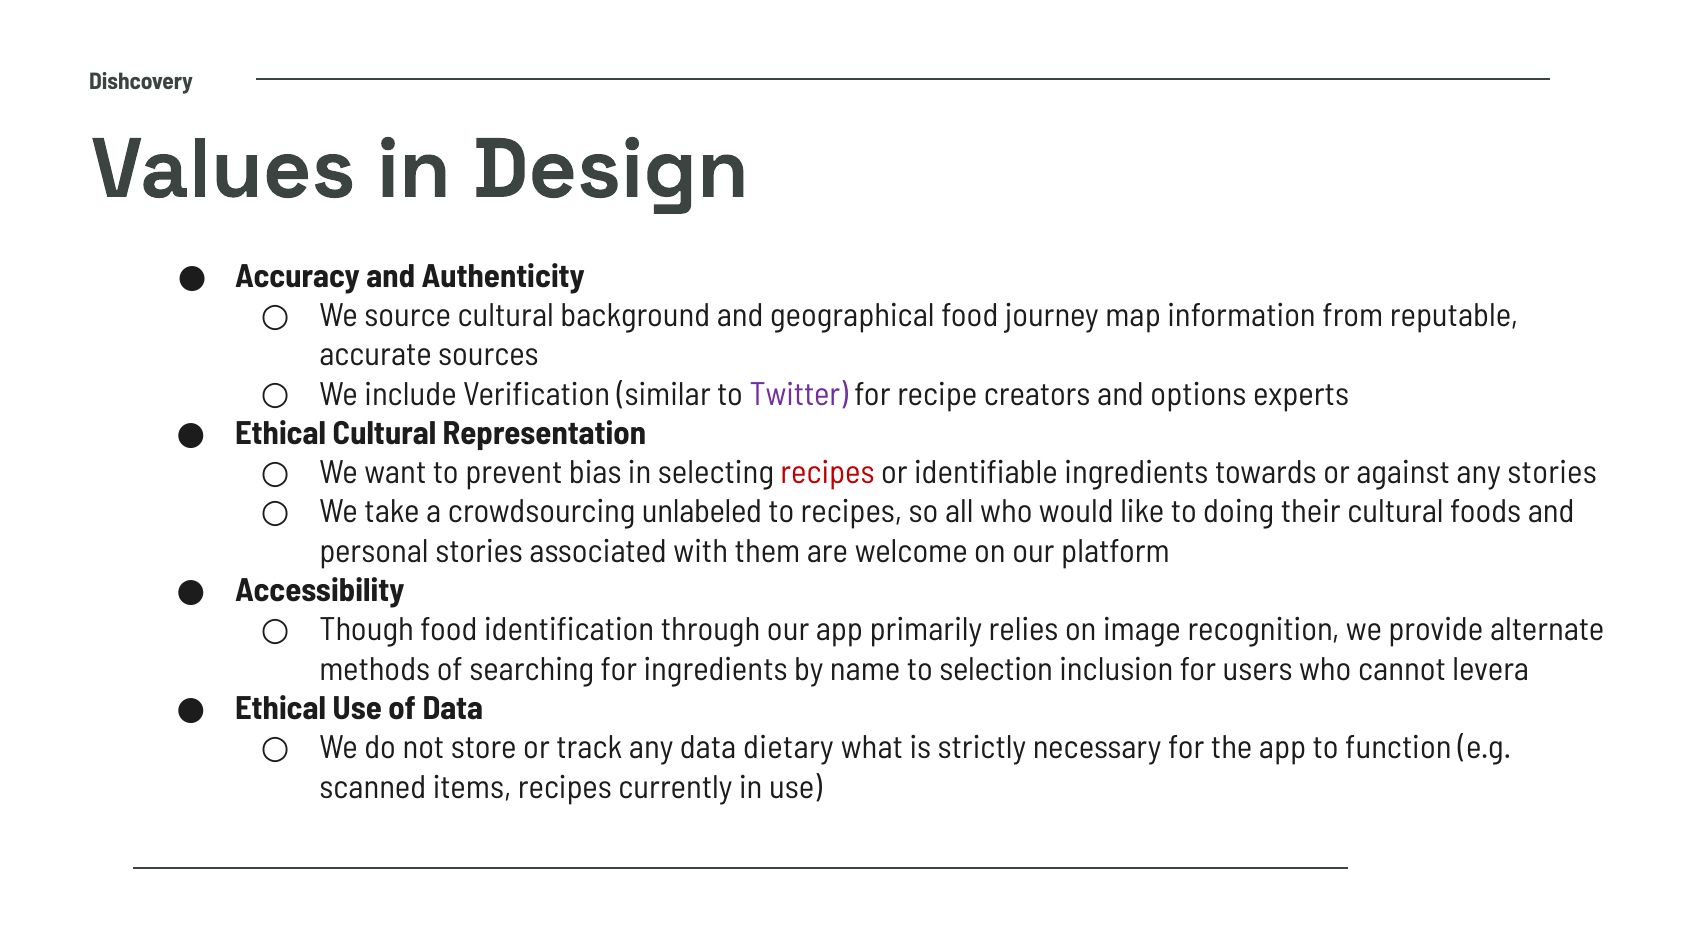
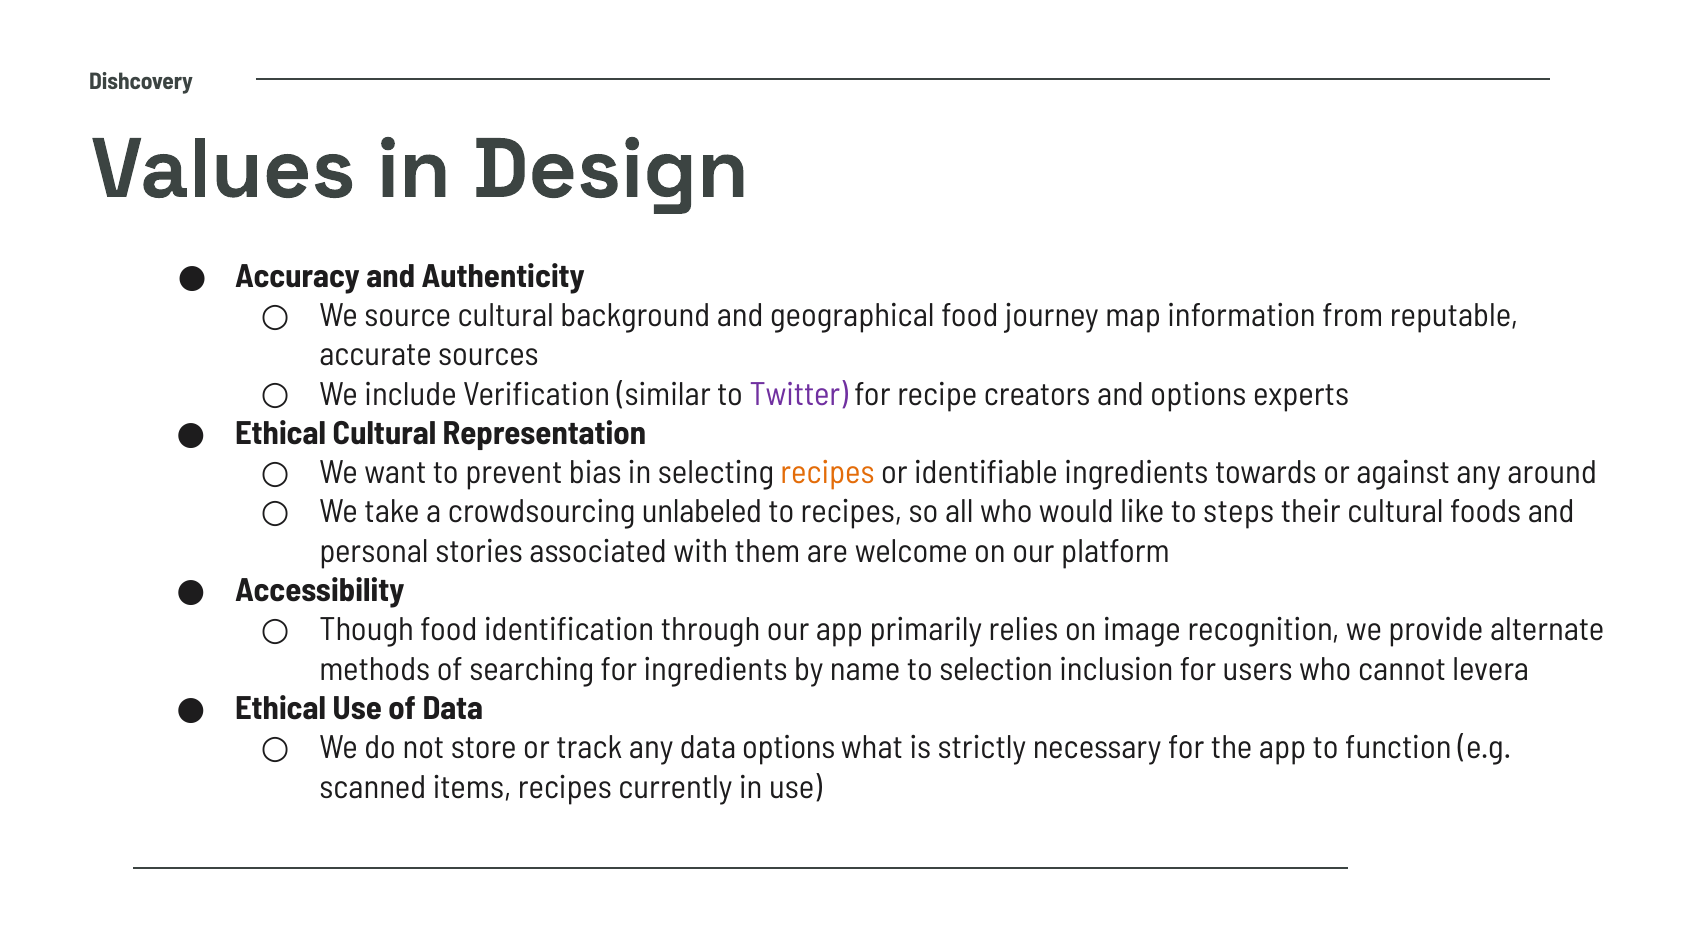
recipes colour: red -> orange (828, 473)
any stories: stories -> around (1552, 473)
doing: doing -> steps (1239, 512)
data dietary: dietary -> options (789, 748)
